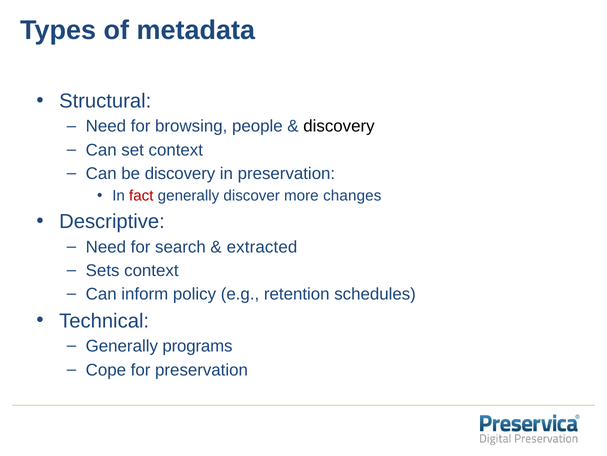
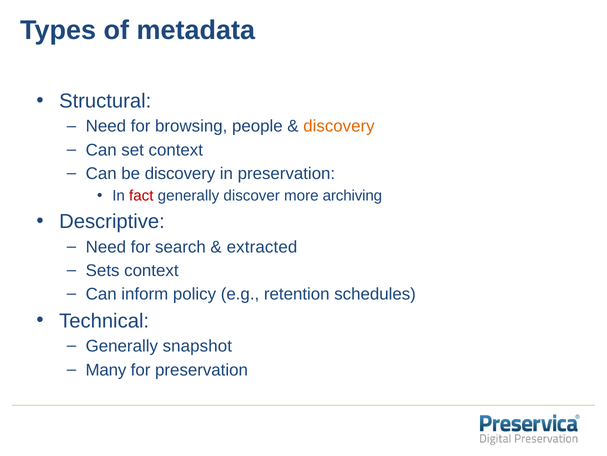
discovery colour: black -> orange (339, 126)
changes: changes -> archiving (352, 196)
programs: programs -> snapshot (197, 346)
Cope: Cope -> Many (106, 369)
